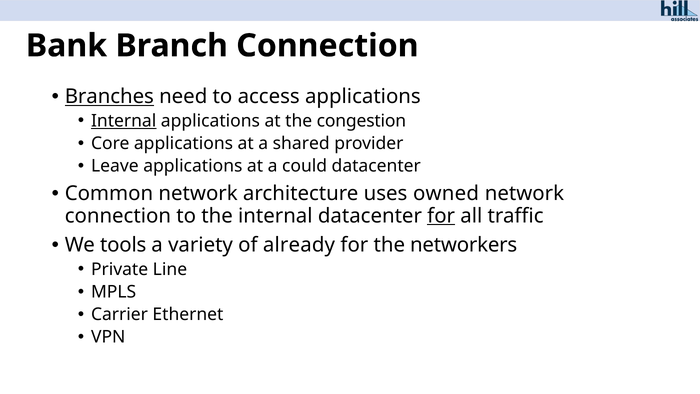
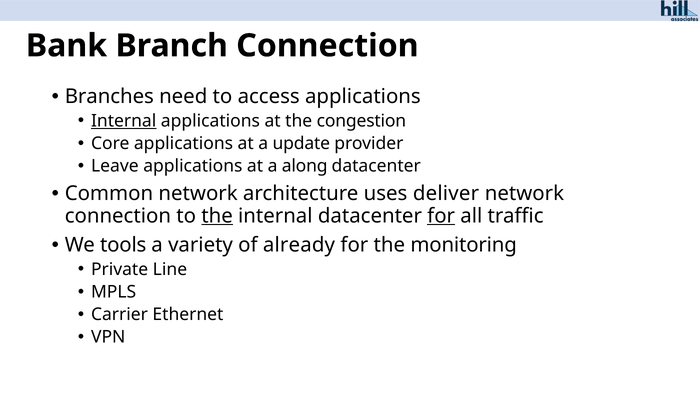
Branches underline: present -> none (109, 97)
shared: shared -> update (301, 143)
could: could -> along (305, 166)
owned: owned -> deliver (446, 194)
the underline: none -> present (217, 216)
networkers: networkers -> monitoring (464, 245)
